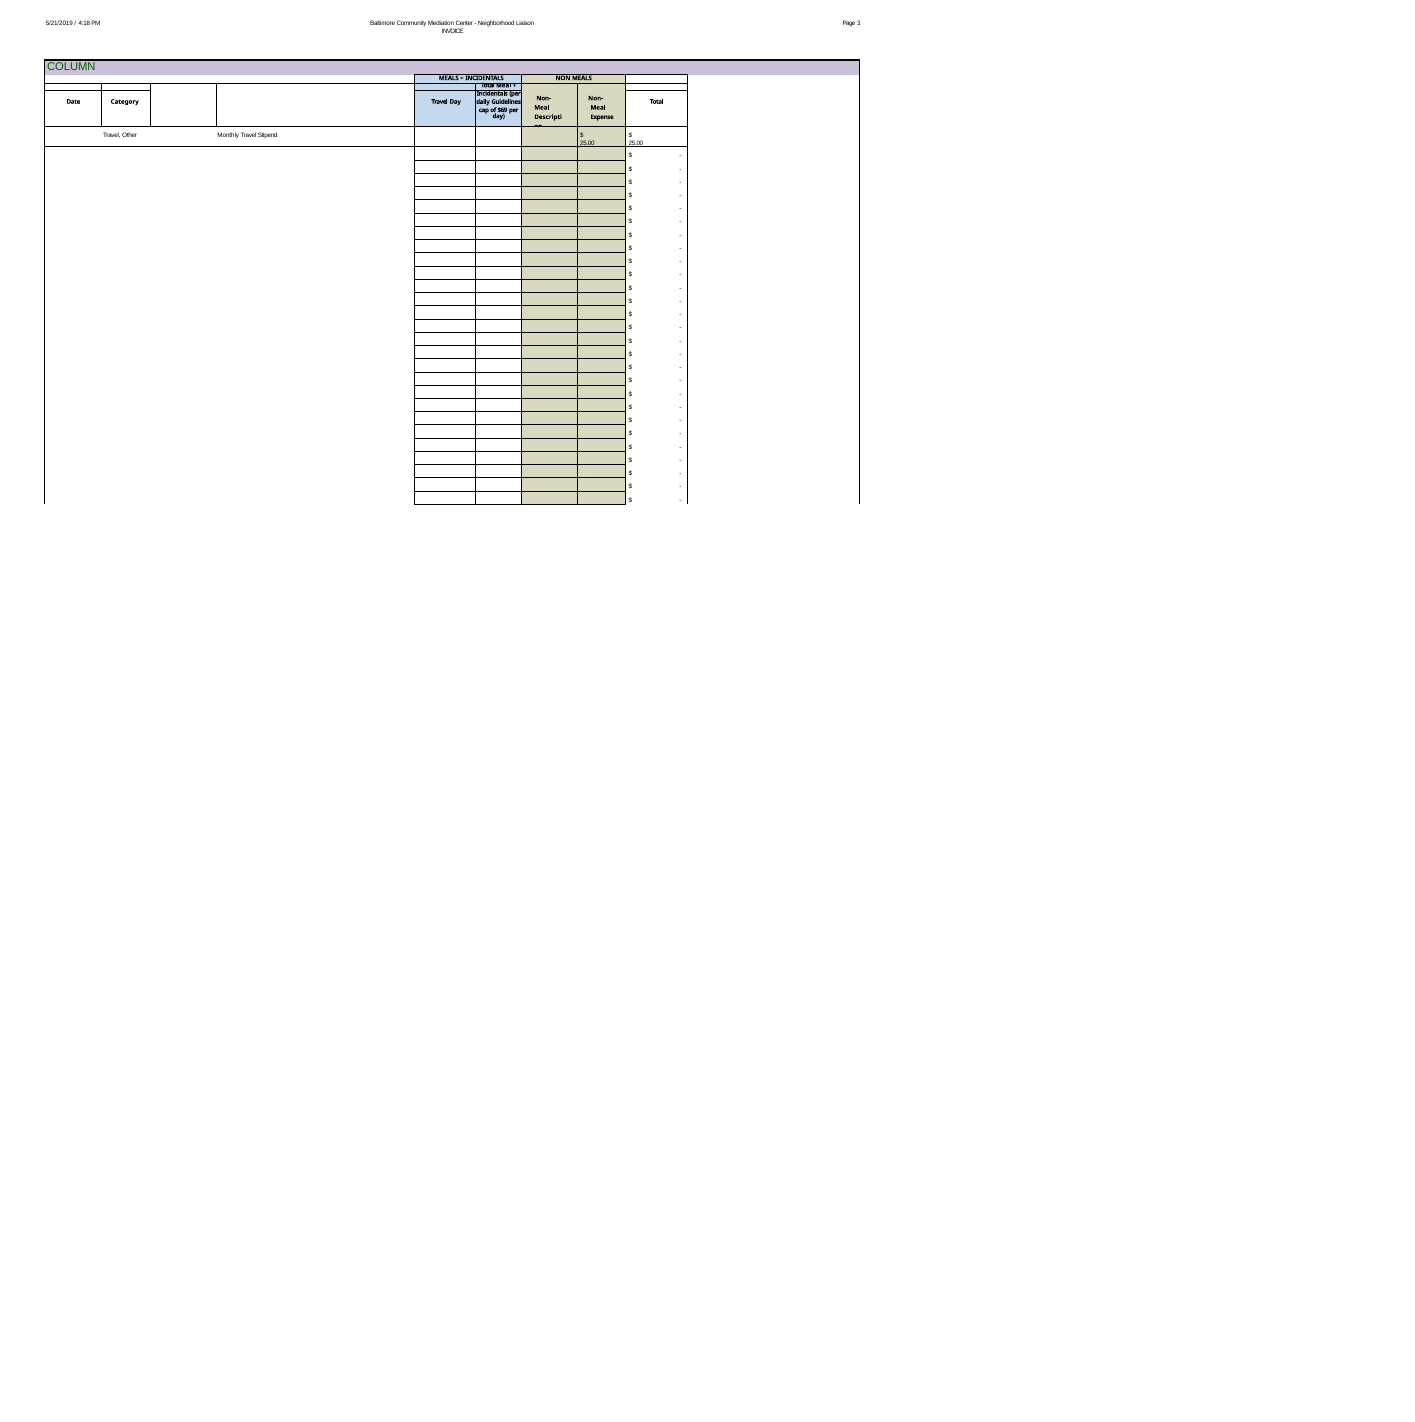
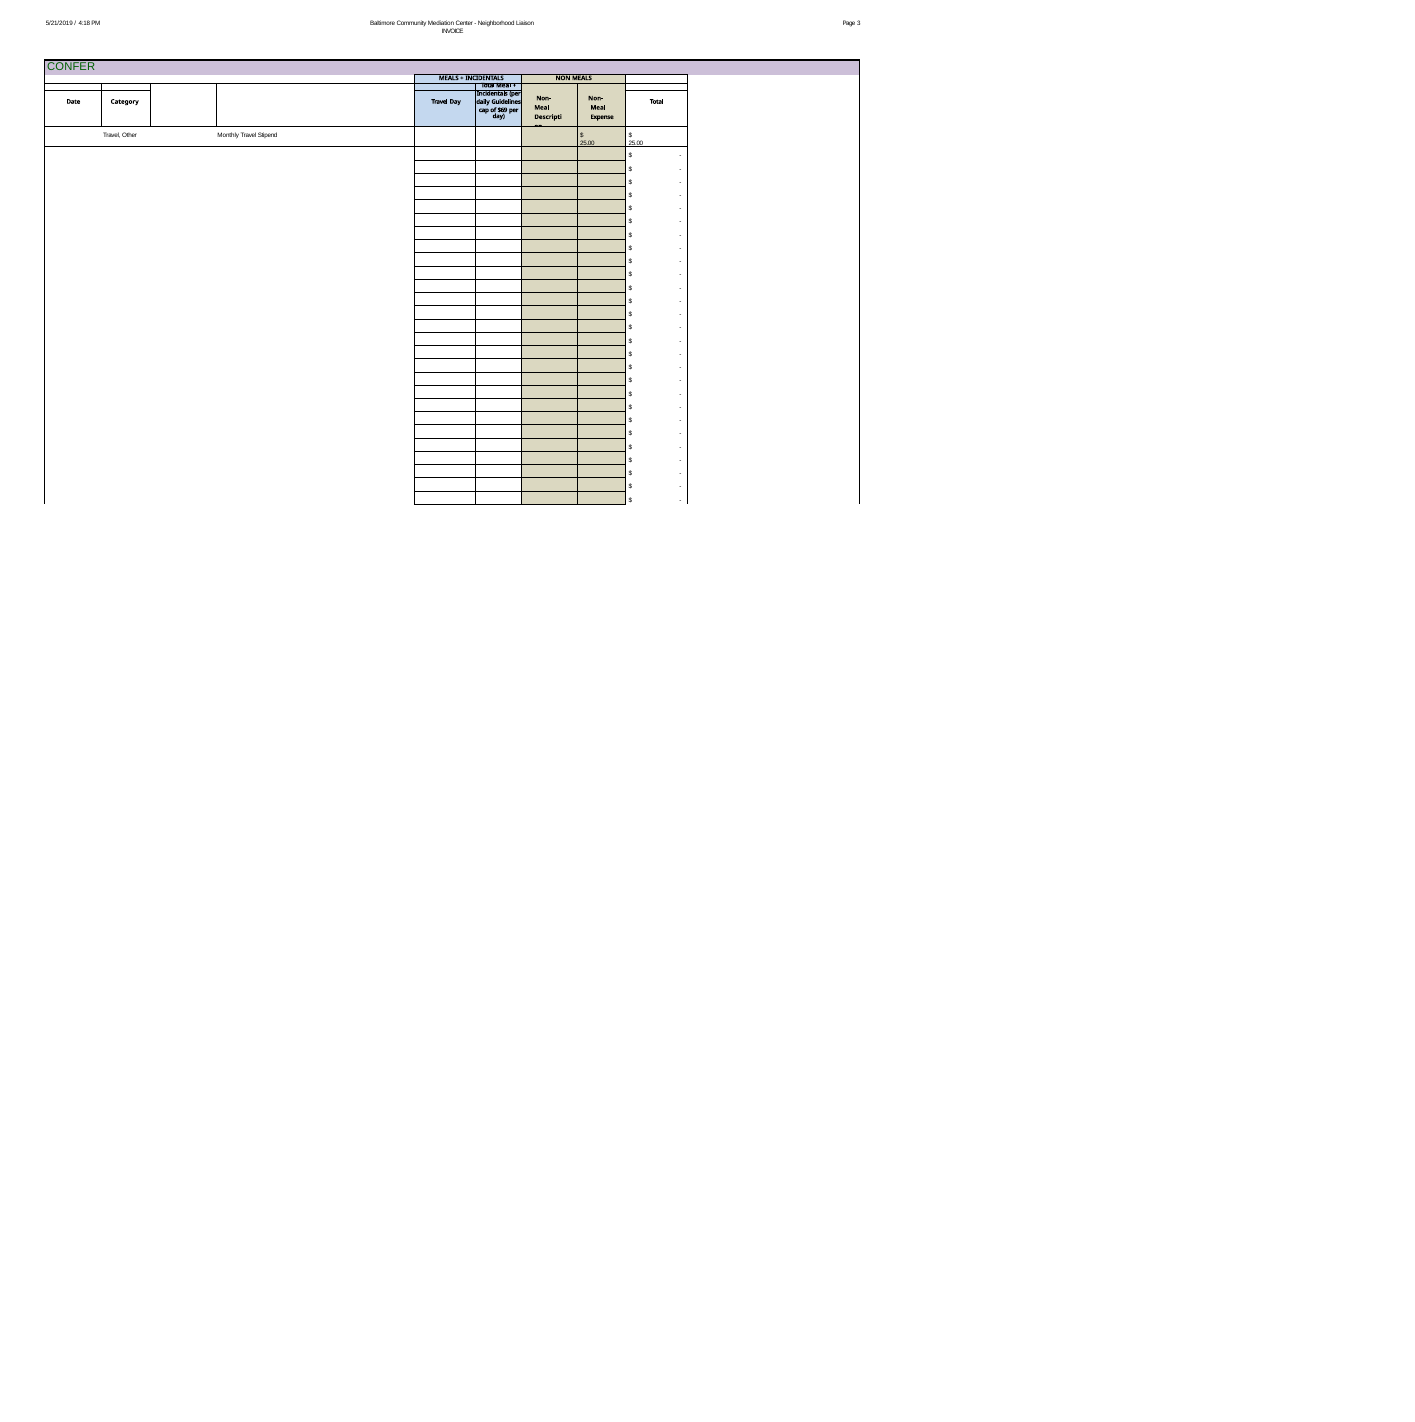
COLUMN: COLUMN -> CONFER (71, 67)
